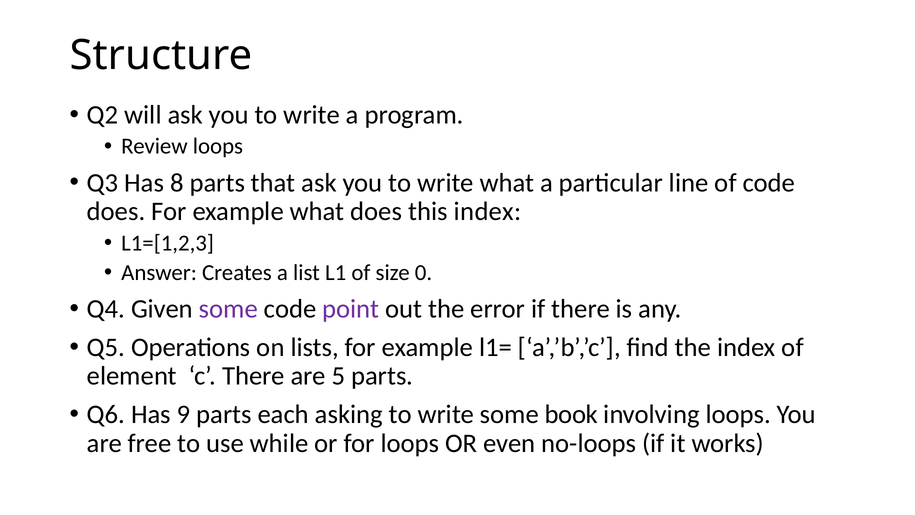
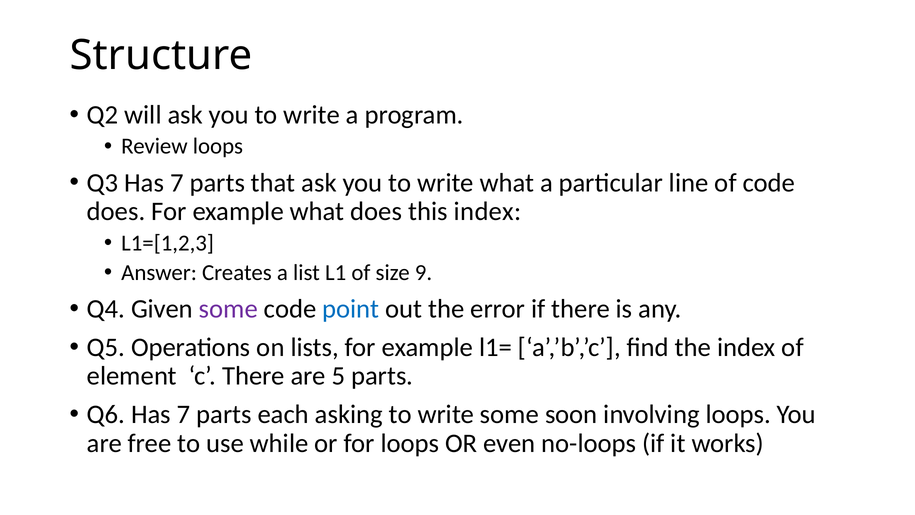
Q3 Has 8: 8 -> 7 (177, 183)
0: 0 -> 9 (423, 272)
point colour: purple -> blue (351, 309)
Q6 Has 9: 9 -> 7 (184, 414)
book: book -> soon (571, 414)
